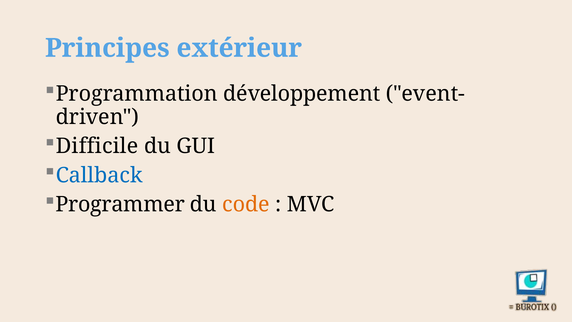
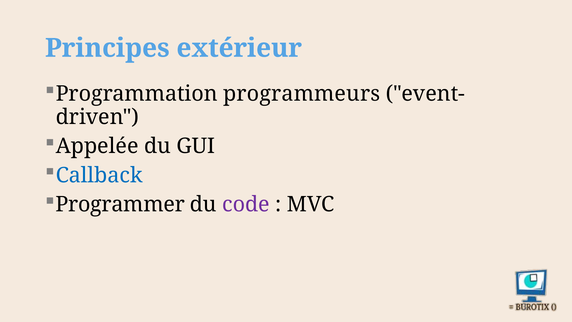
développement: développement -> programmeurs (302, 94)
Difficile: Difficile -> Appelée (97, 146)
code colour: orange -> purple (246, 204)
